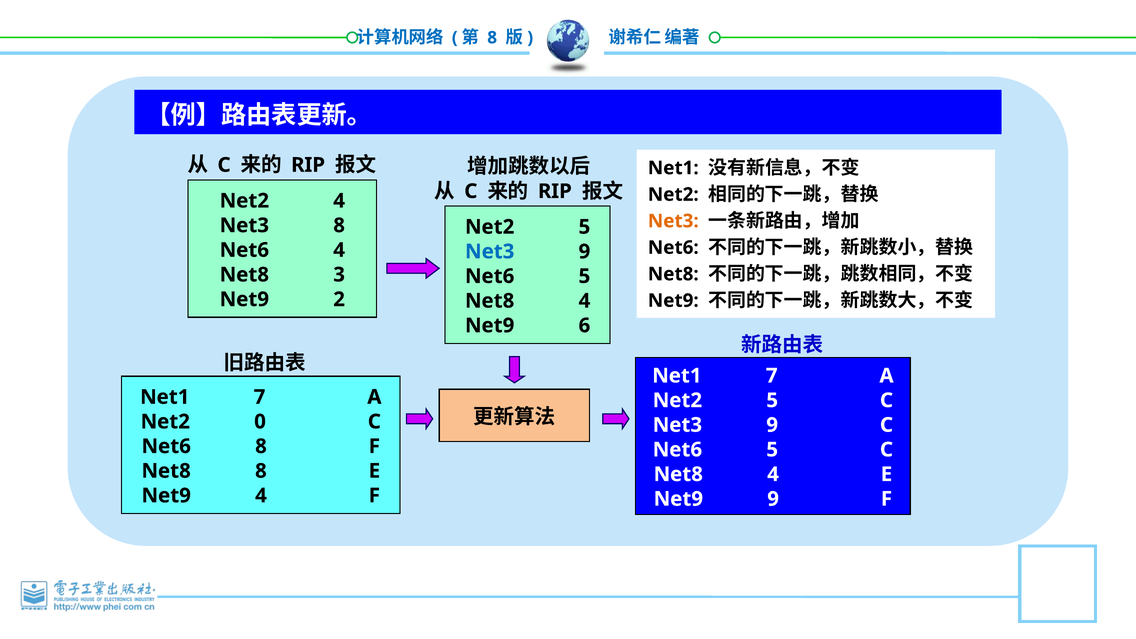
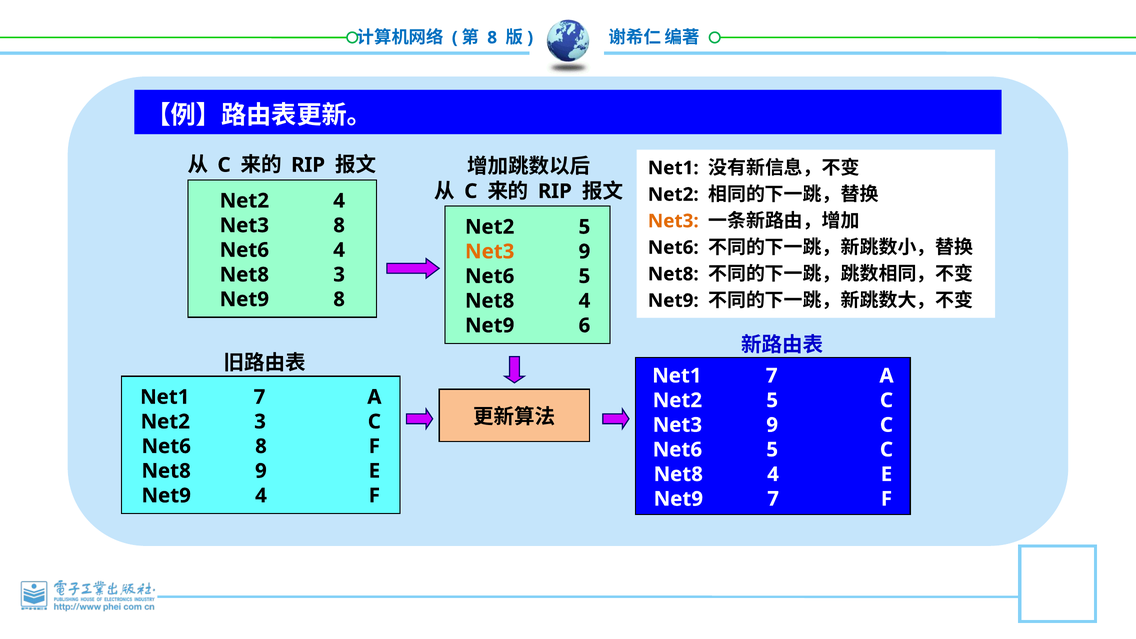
Net3 colour: blue -> orange (490, 252)
Net9 2: 2 -> 8 (339, 299)
Net2 0: 0 -> 3 (260, 422)
Net8 8: 8 -> 9 (261, 471)
Net9 9: 9 -> 7 (773, 499)
